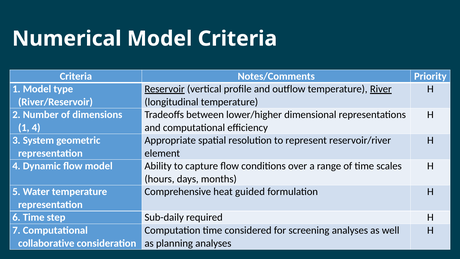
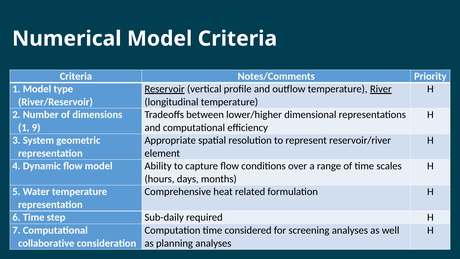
1 4: 4 -> 9 (36, 127)
guided: guided -> related (250, 192)
